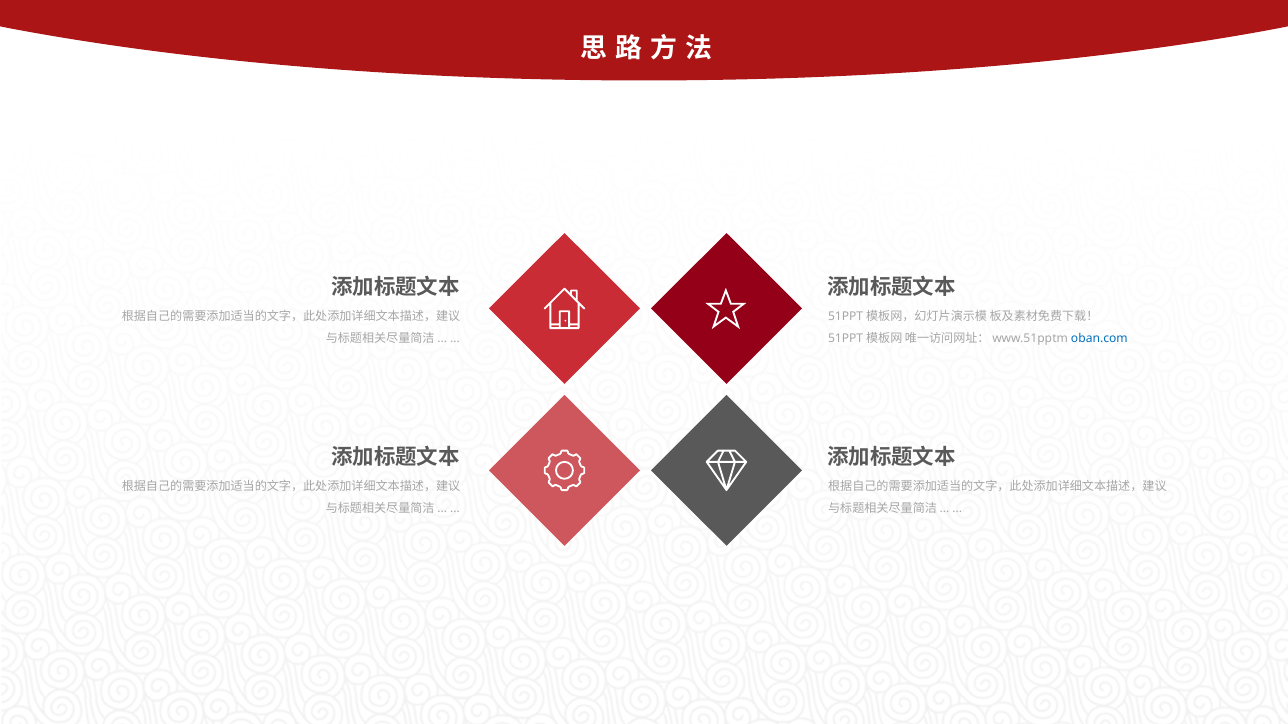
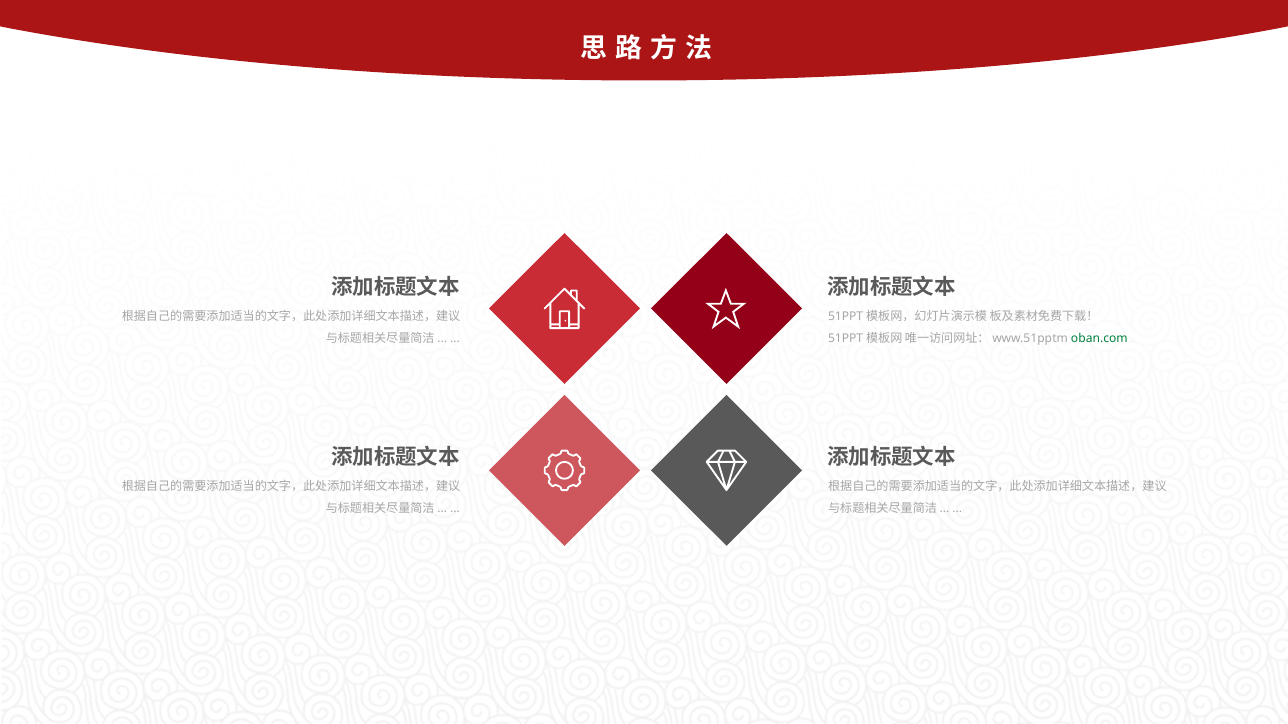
oban.com colour: blue -> green (1099, 339)
